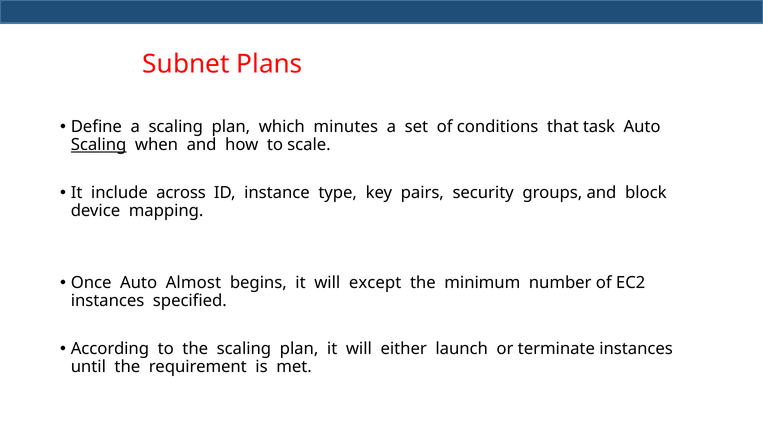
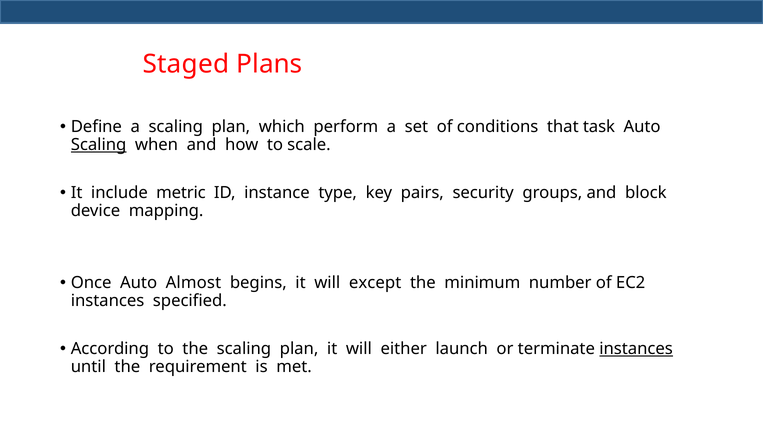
Subnet: Subnet -> Staged (186, 64)
minutes: minutes -> perform (346, 127)
across: across -> metric (181, 193)
instances underline: none -> present (636, 349)
